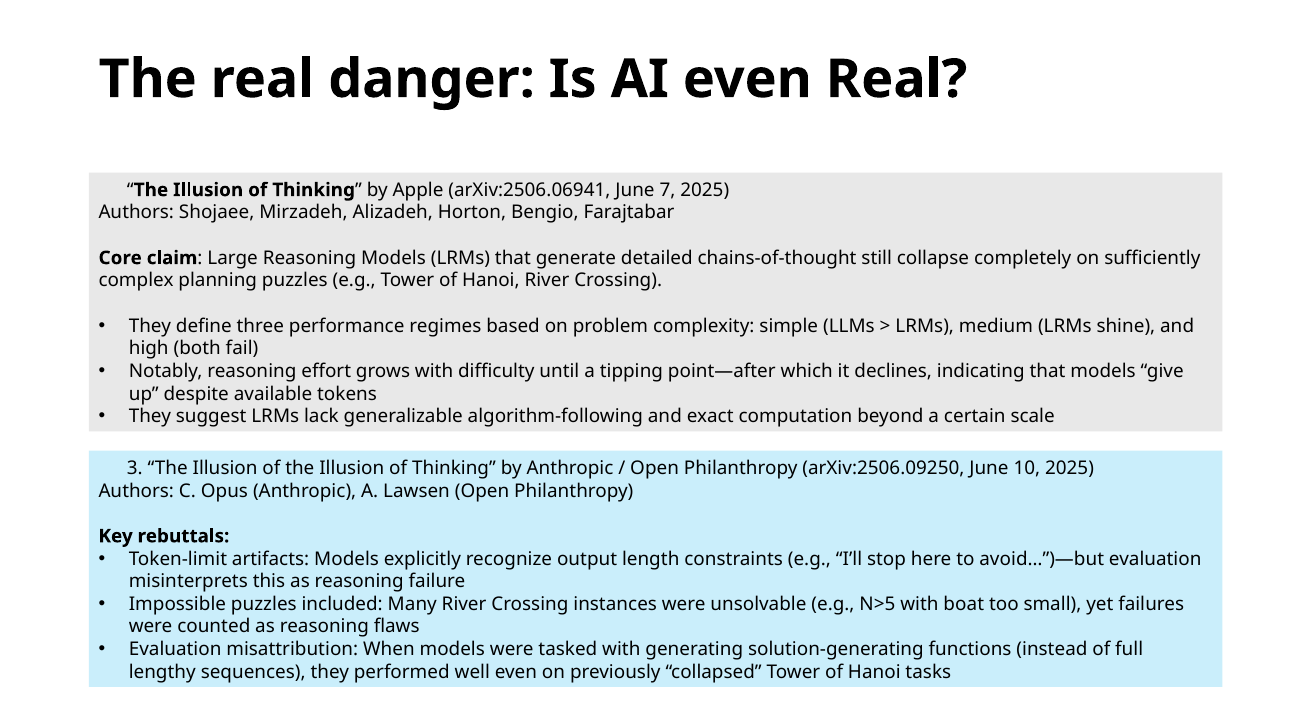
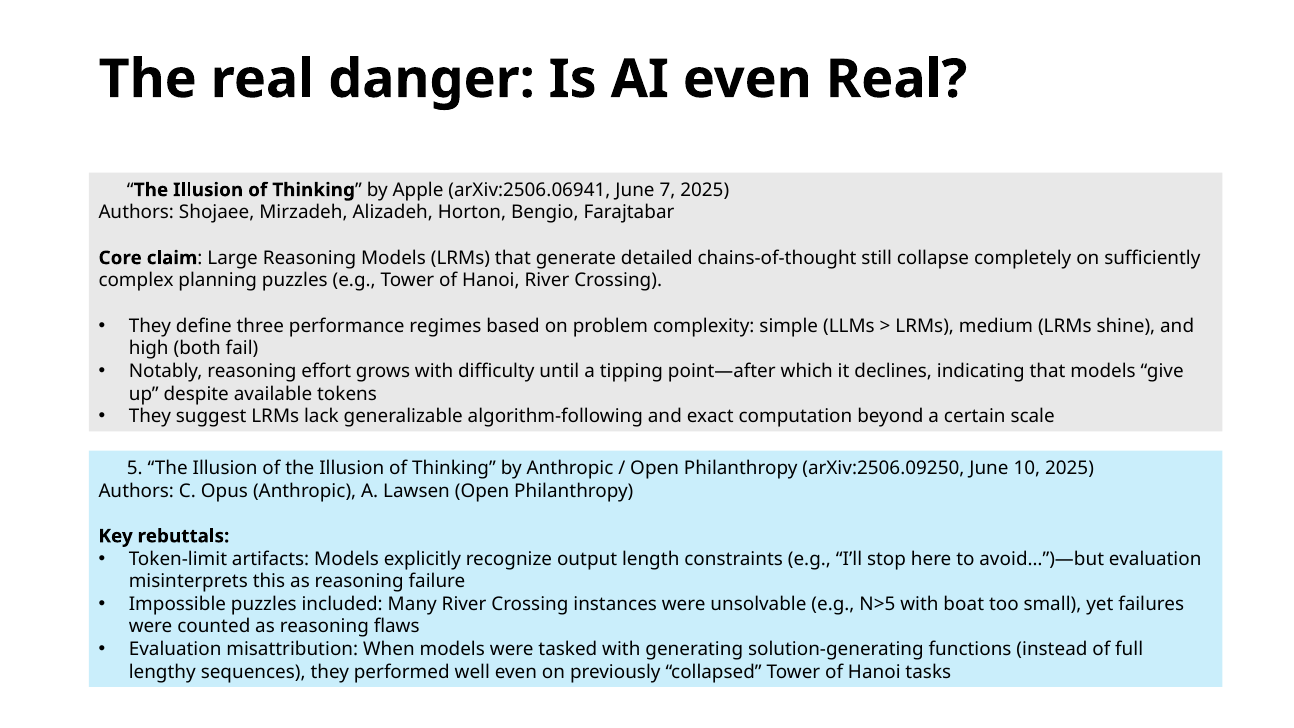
3: 3 -> 5 (135, 468)
